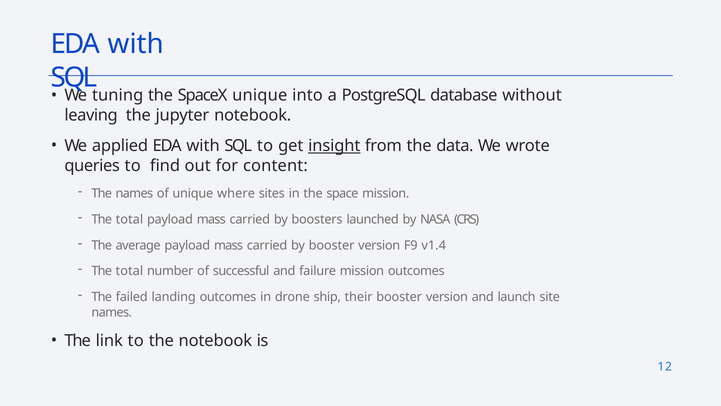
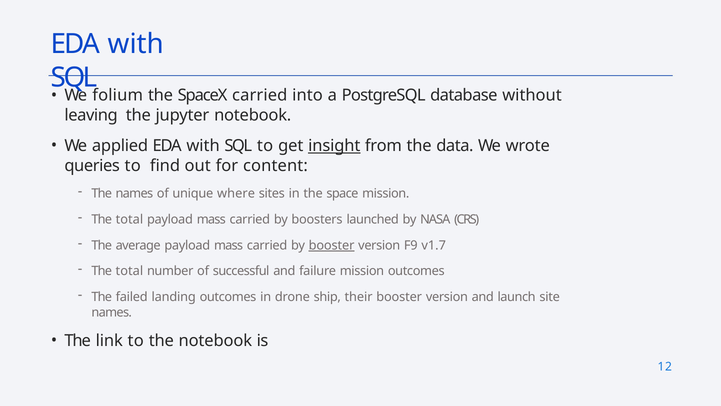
tuning: tuning -> folium (118, 95)
SpaceX unique: unique -> carried (260, 95)
booster underline: none -> present (332, 245)
v1.4: v1.4 -> v1.7 (434, 245)
